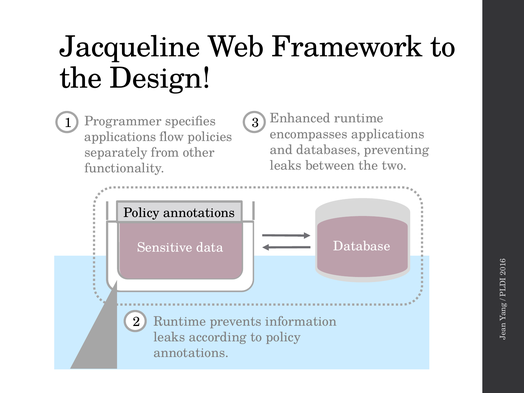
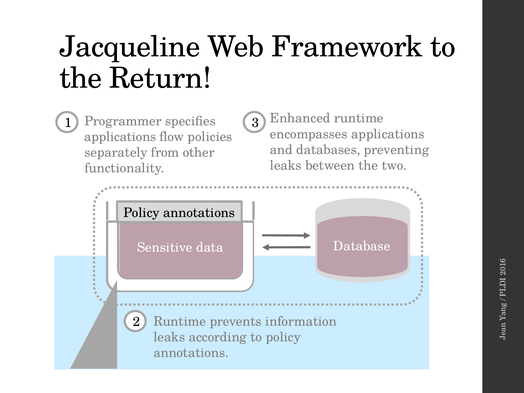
Design: Design -> Return (160, 78)
